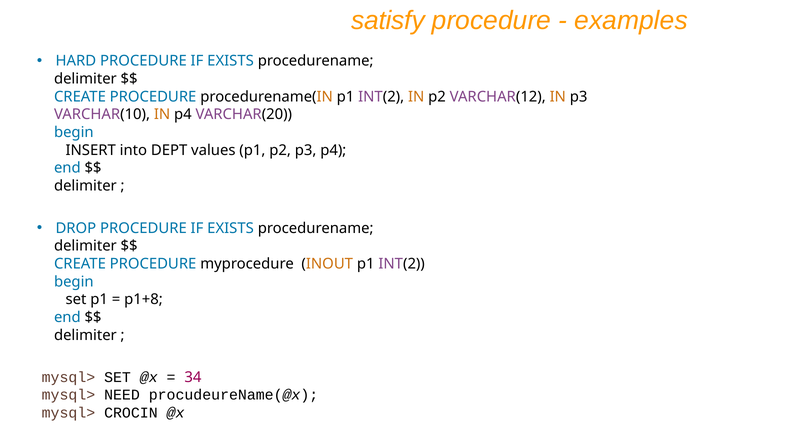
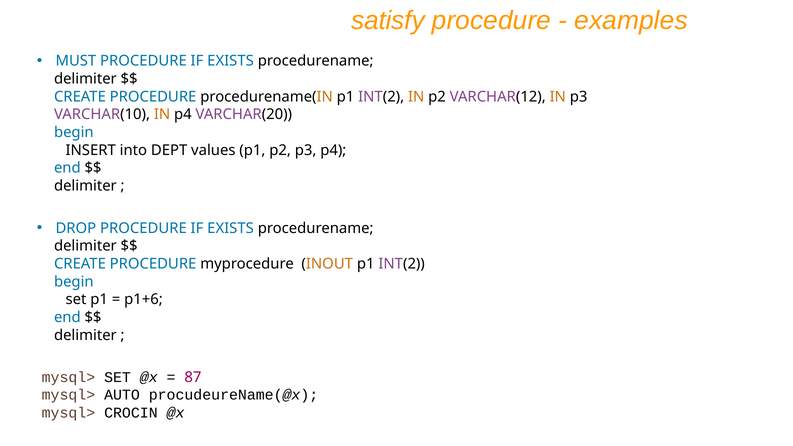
HARD: HARD -> MUST (76, 61)
p1+8: p1+8 -> p1+6 (143, 300)
34: 34 -> 87 (193, 377)
NEED: NEED -> AUTO (122, 395)
